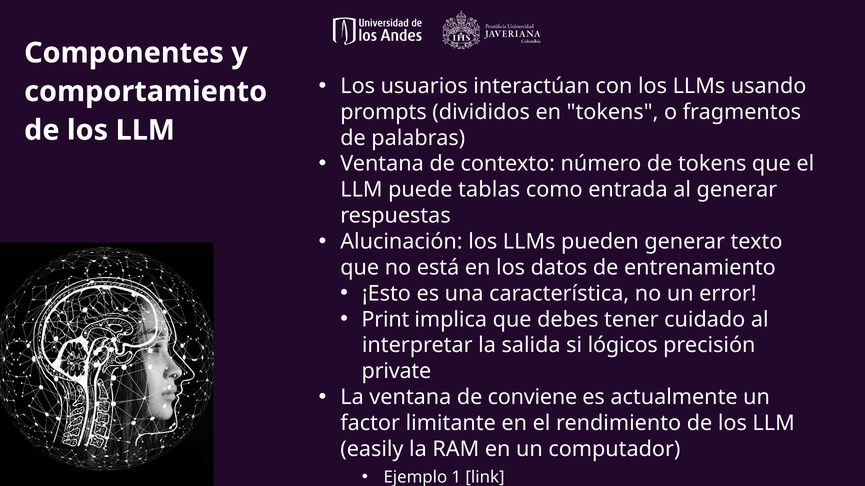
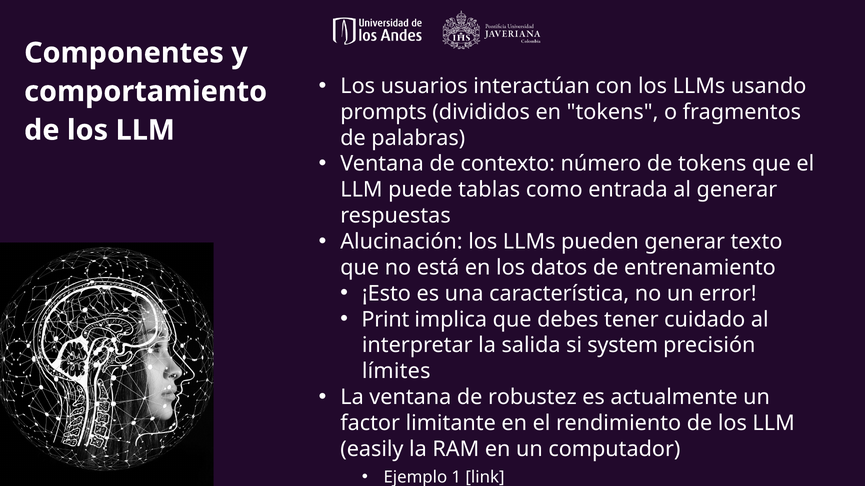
lógicos: lógicos -> system (623, 346)
private: private -> límites (396, 372)
conviene: conviene -> robustez (532, 398)
